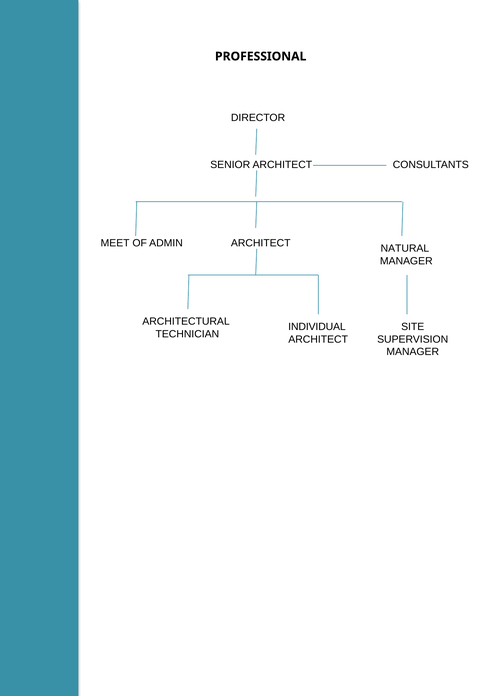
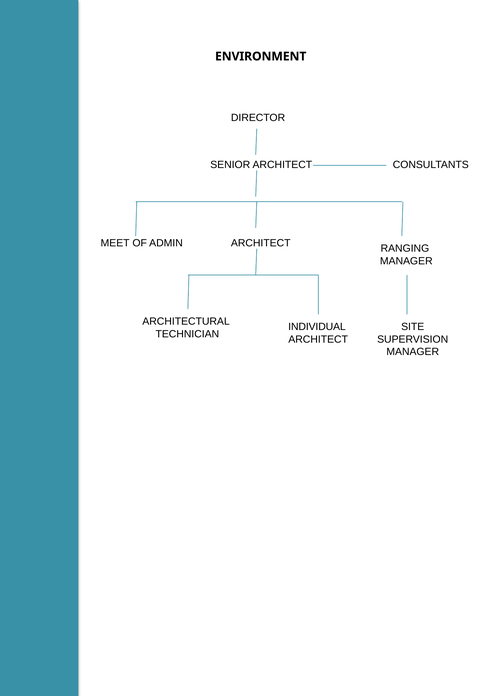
PROFESSIONAL: PROFESSIONAL -> ENVIRONMENT (261, 56)
NATURAL: NATURAL -> RANGING (405, 248)
